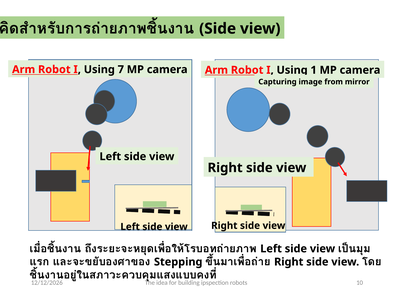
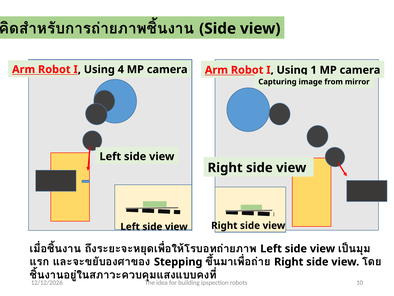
7: 7 -> 4 (121, 69)
